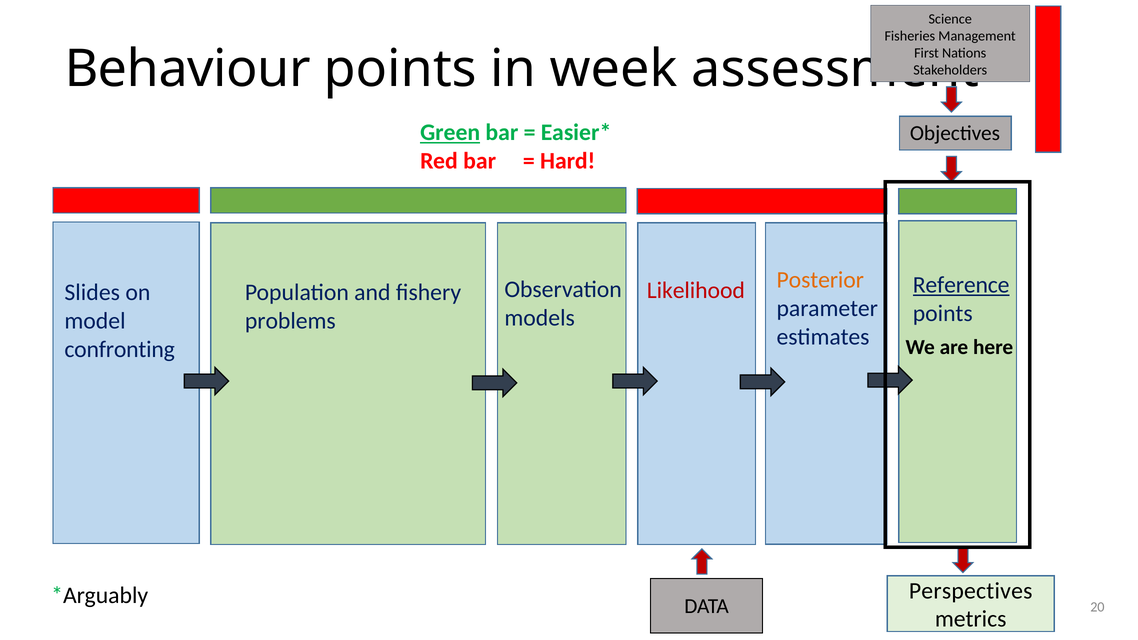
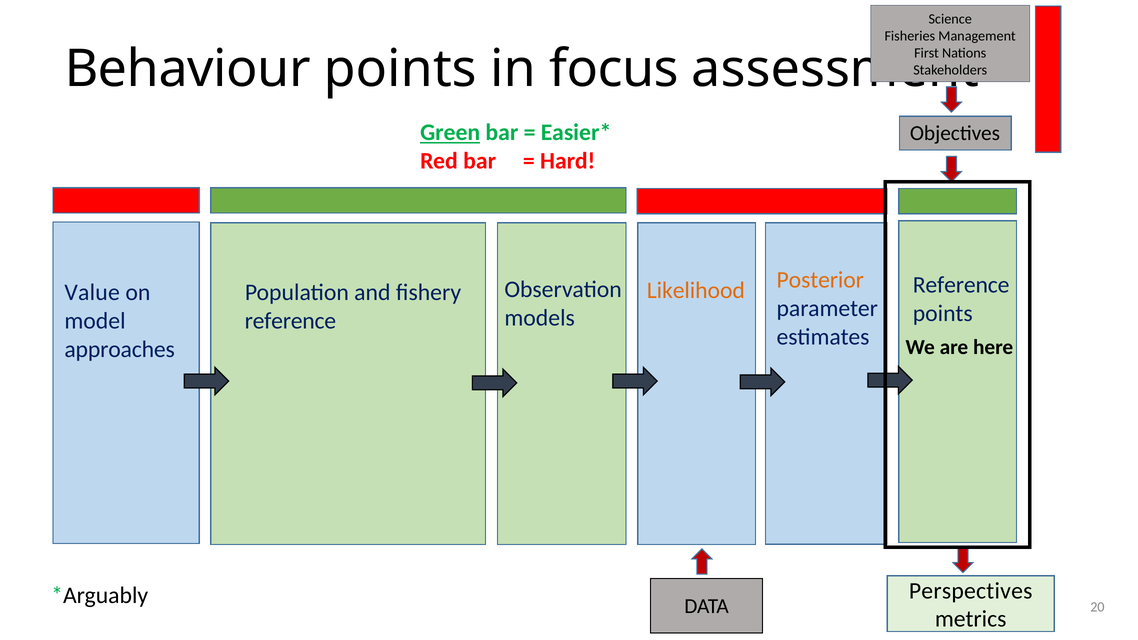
week: week -> focus (614, 69)
Reference underline: present -> none (961, 285)
Likelihood colour: red -> orange (696, 290)
Slides: Slides -> Value (92, 293)
problems: problems -> reference (290, 321)
confronting: confronting -> approaches (120, 350)
